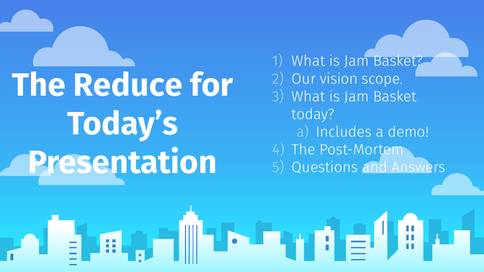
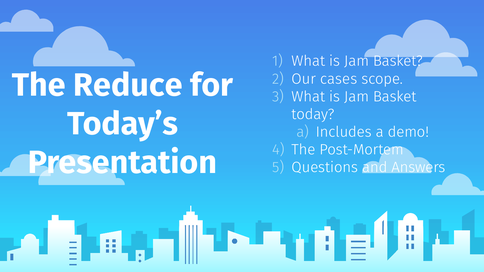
vision: vision -> cases (339, 79)
